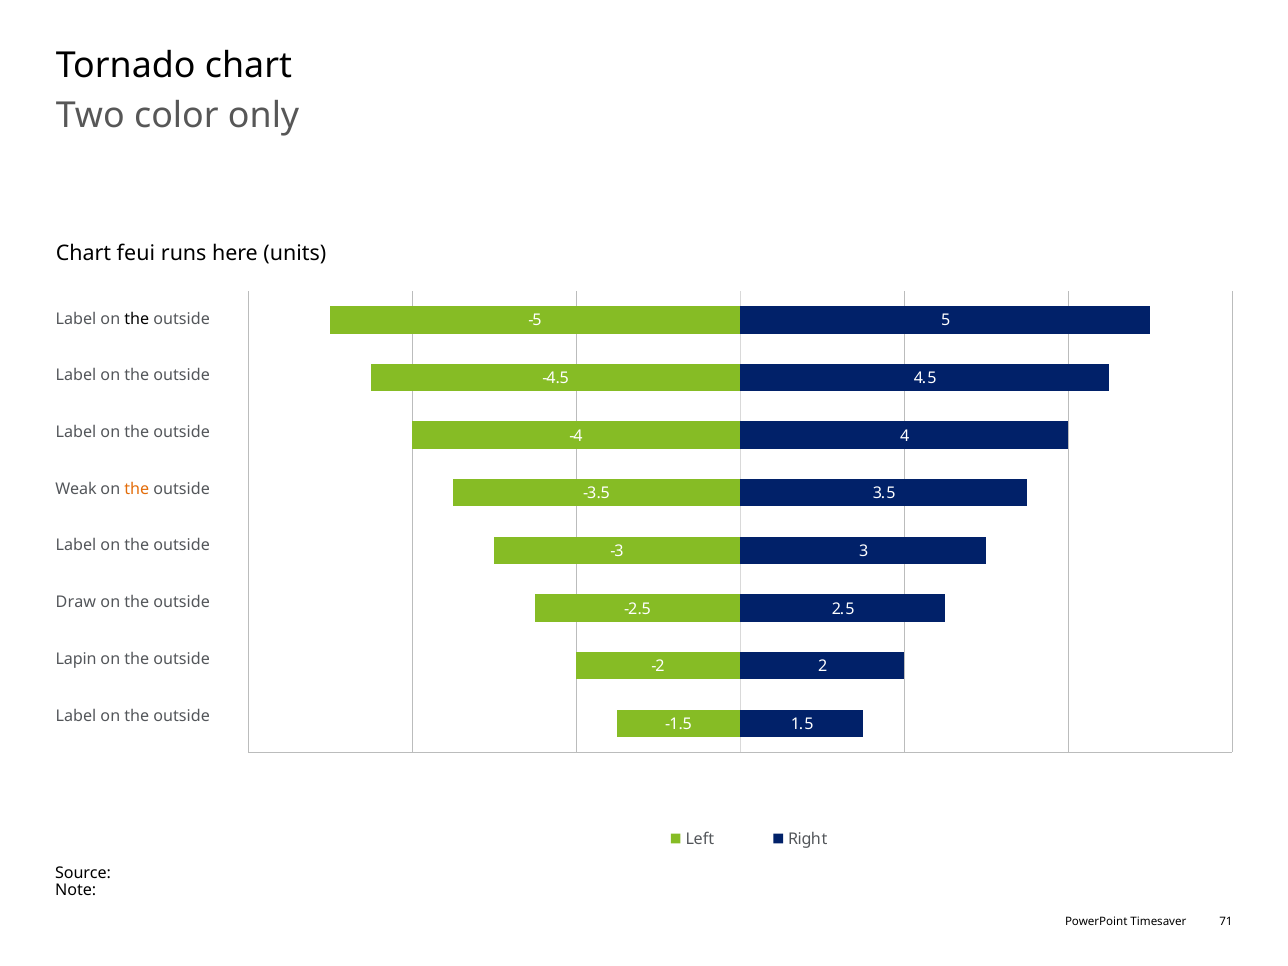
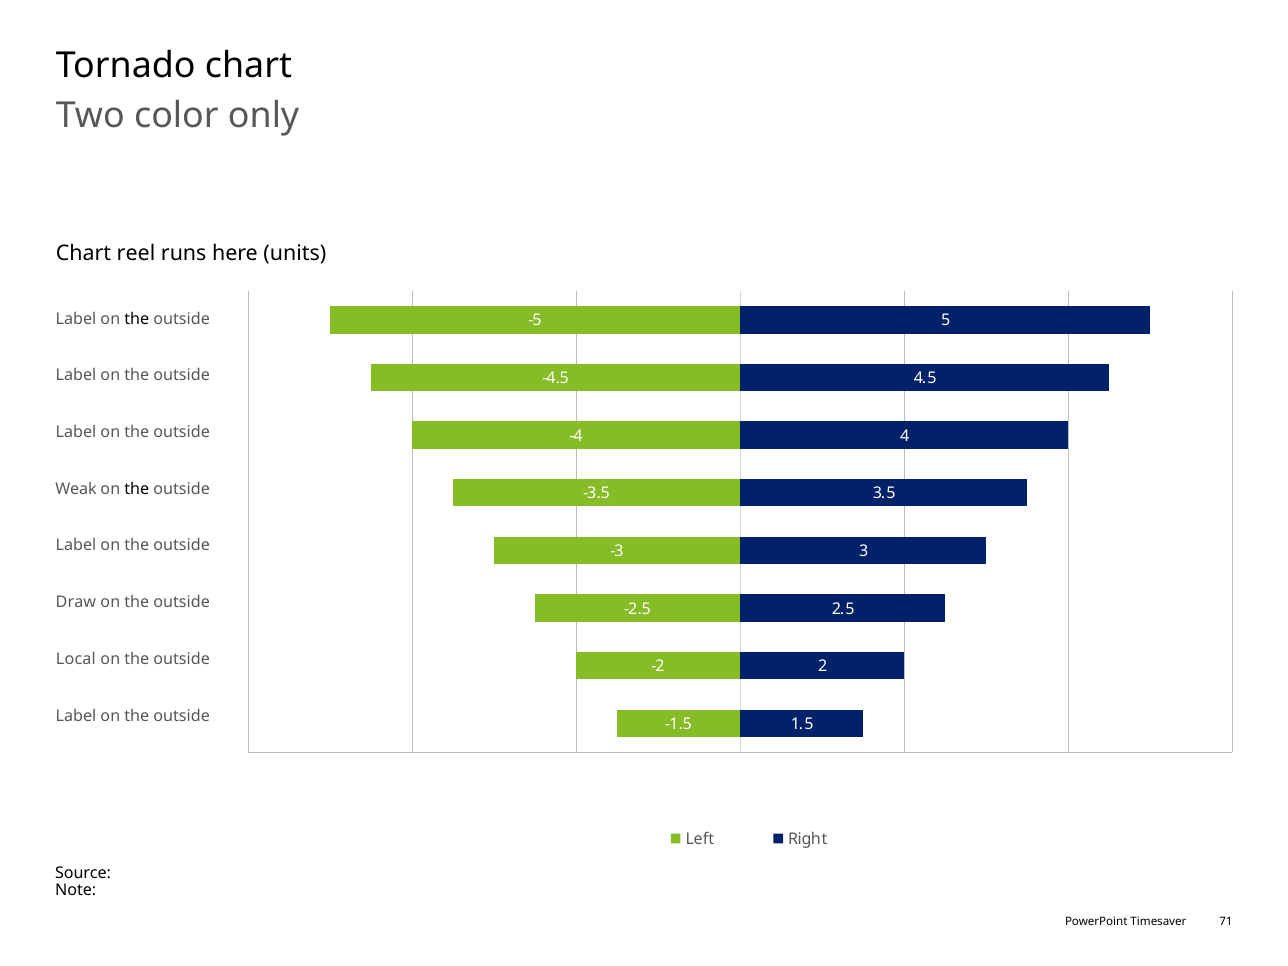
feui: feui -> reel (136, 254)
the colour: orange -> black (137, 489)
Lapin: Lapin -> Local (76, 659)
